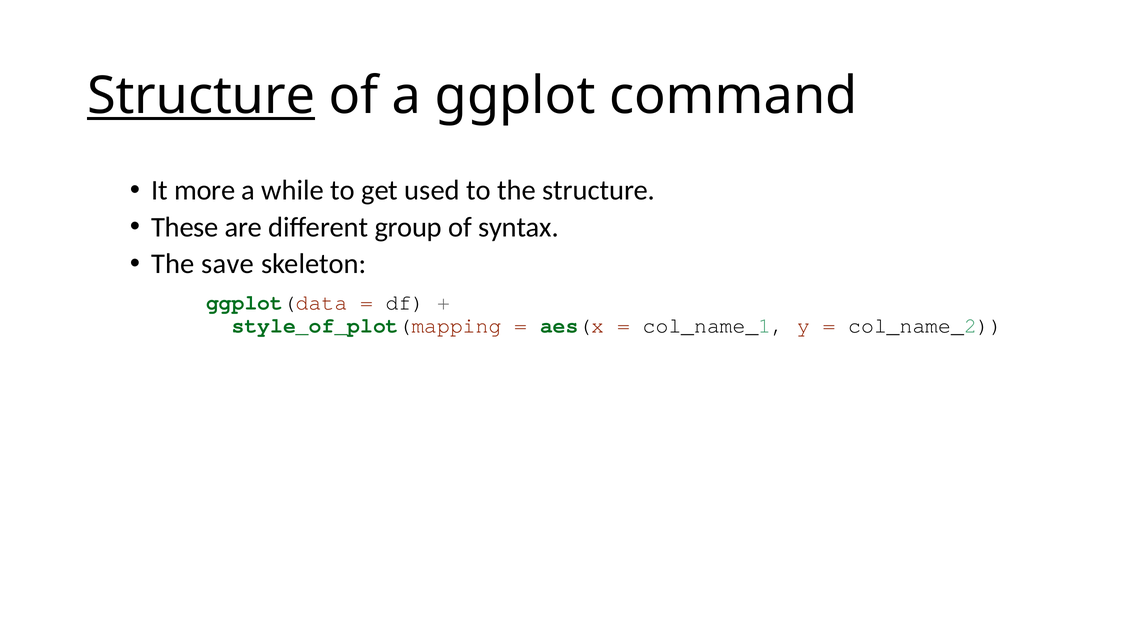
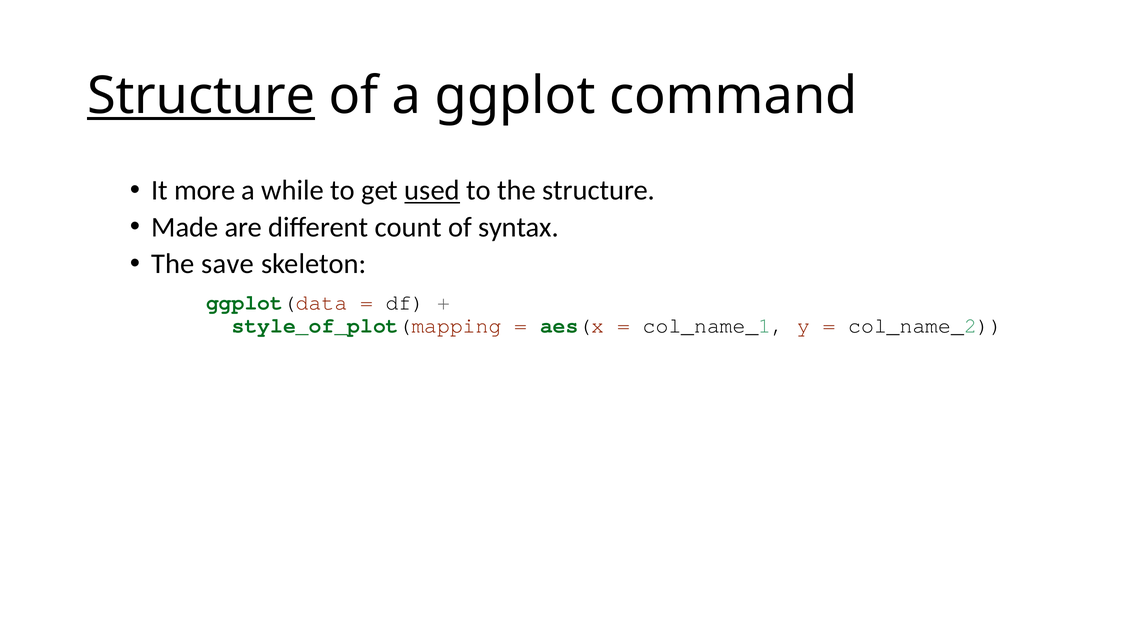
used underline: none -> present (432, 191)
These: These -> Made (185, 227)
group: group -> count (408, 227)
